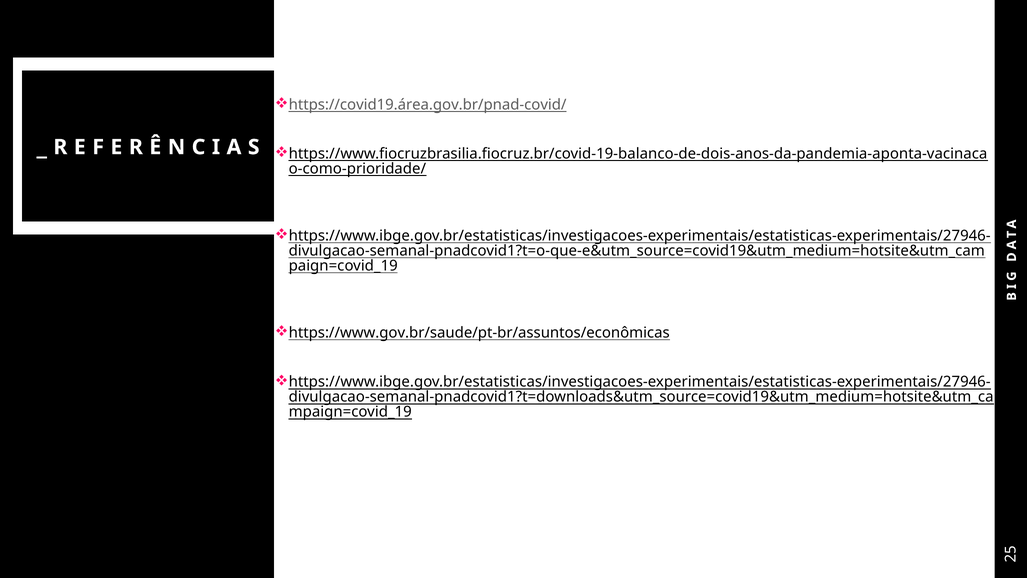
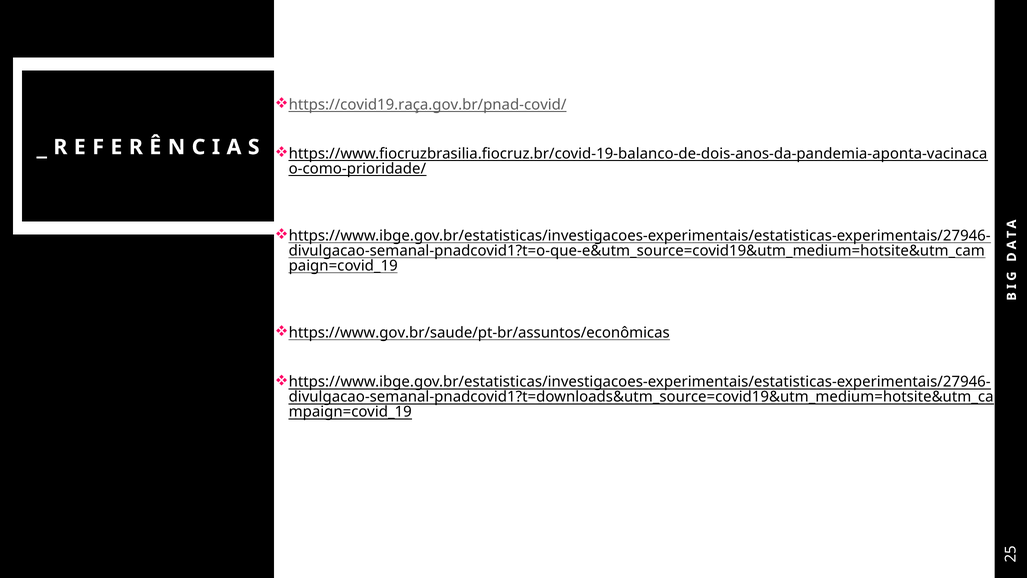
https://covid19.área.gov.br/pnad-covid/: https://covid19.área.gov.br/pnad-covid/ -> https://covid19.raça.gov.br/pnad-covid/ (428, 104)
